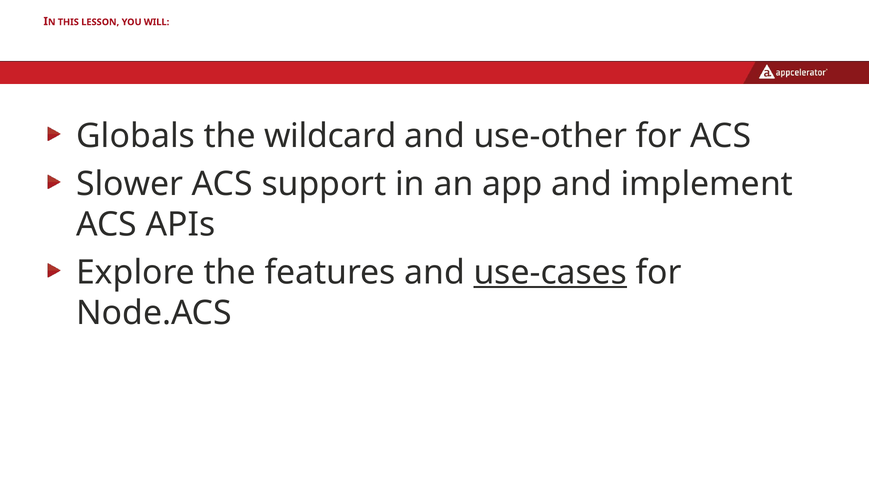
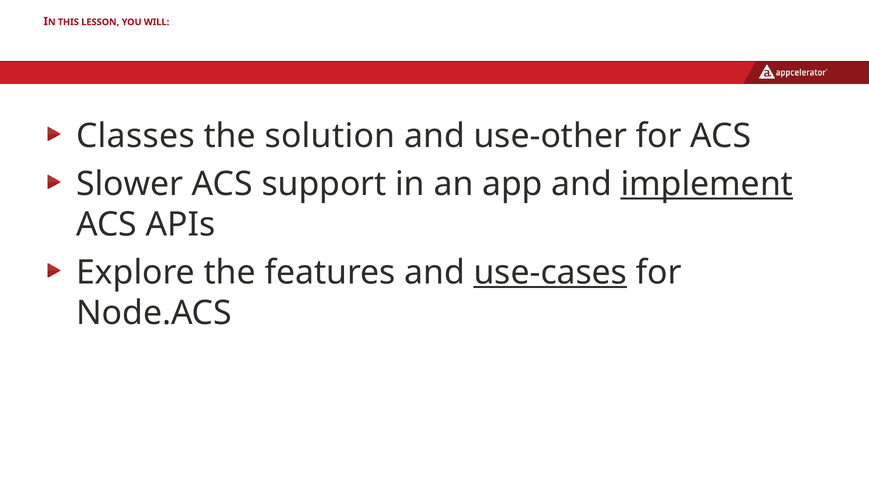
Globals: Globals -> Classes (136, 136)
wildcard: wildcard -> solution (330, 136)
implement underline: none -> present (707, 184)
